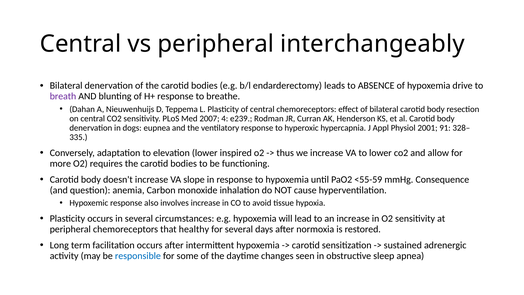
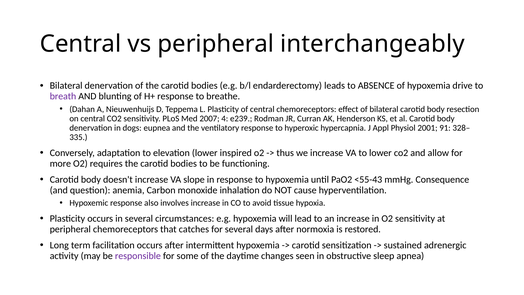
<55-59: <55-59 -> <55-43 (368, 179)
healthy: healthy -> catches (194, 229)
responsible colour: blue -> purple (138, 256)
